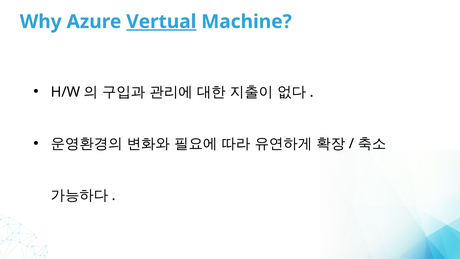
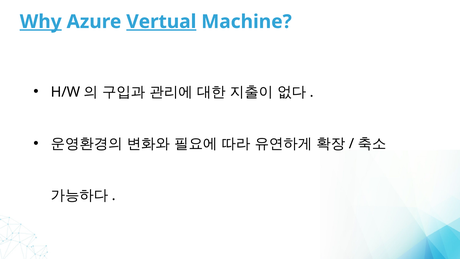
Why underline: none -> present (41, 22)
